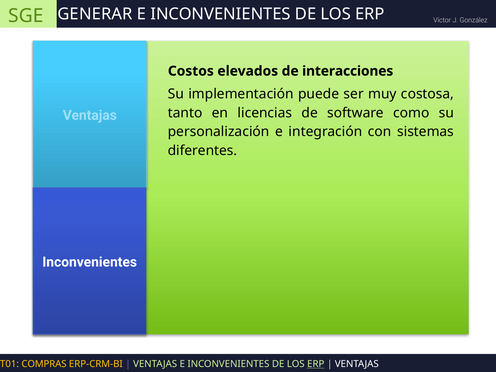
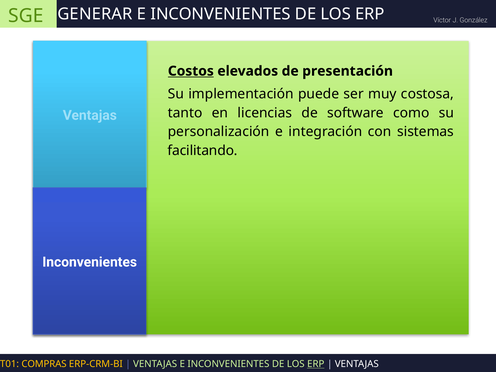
Costos underline: none -> present (191, 71)
interacciones: interacciones -> presentación (348, 71)
diferentes: diferentes -> facilitando (203, 151)
